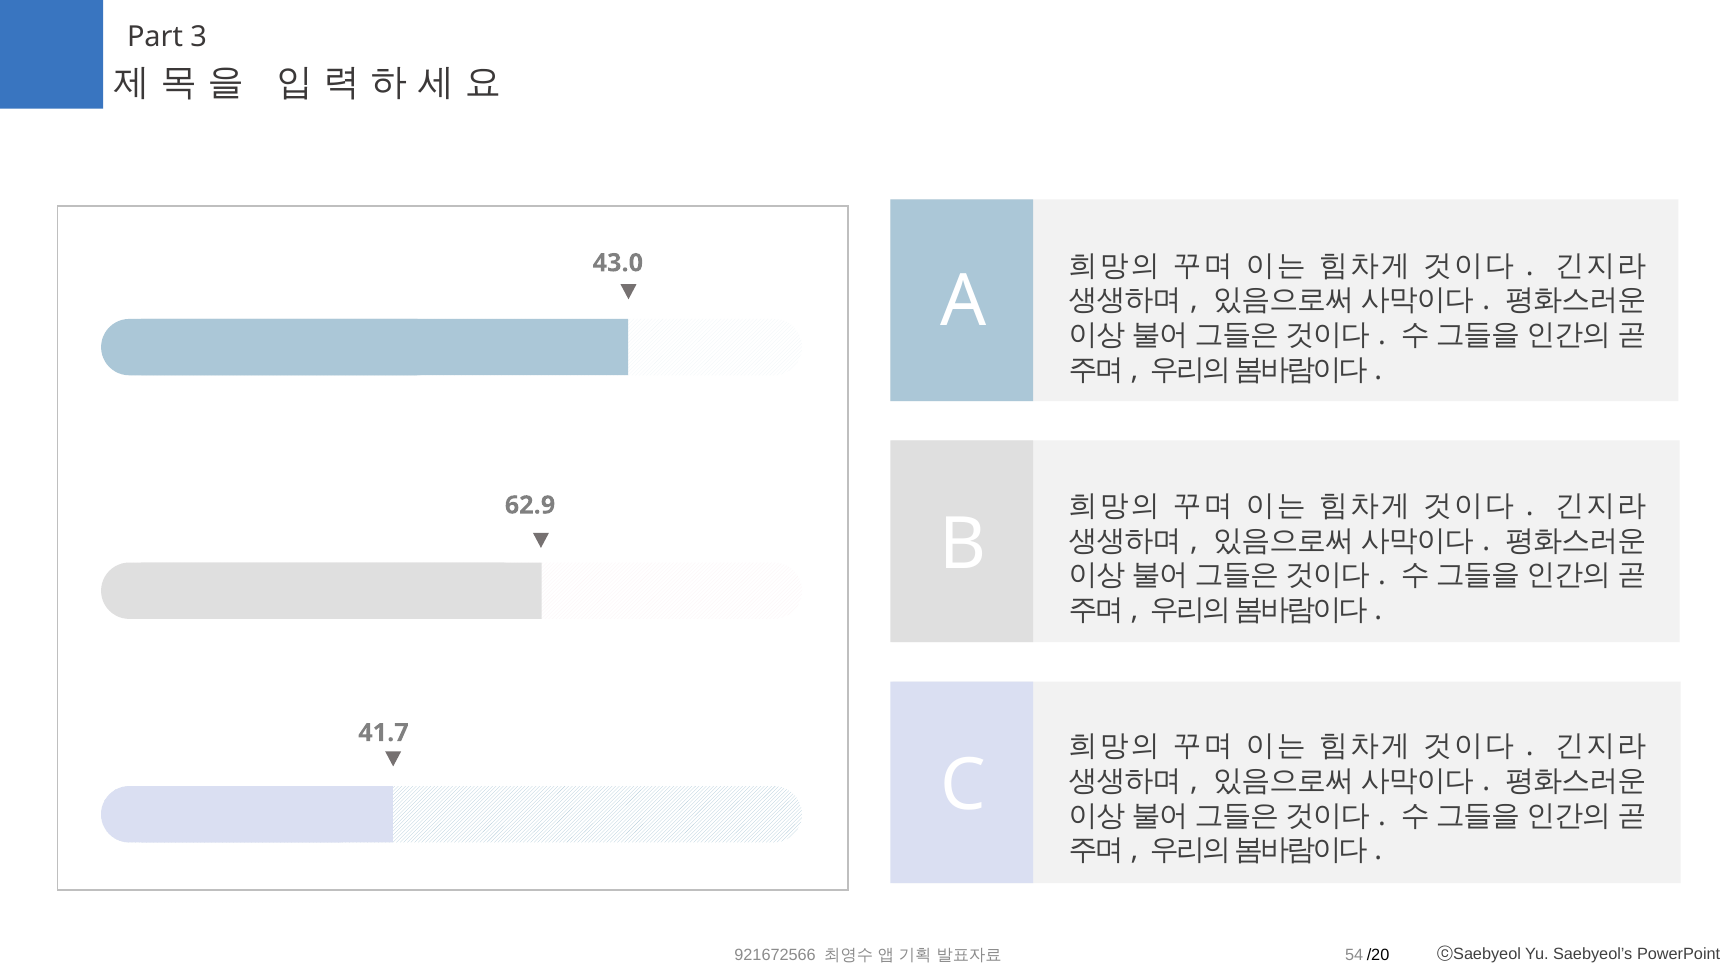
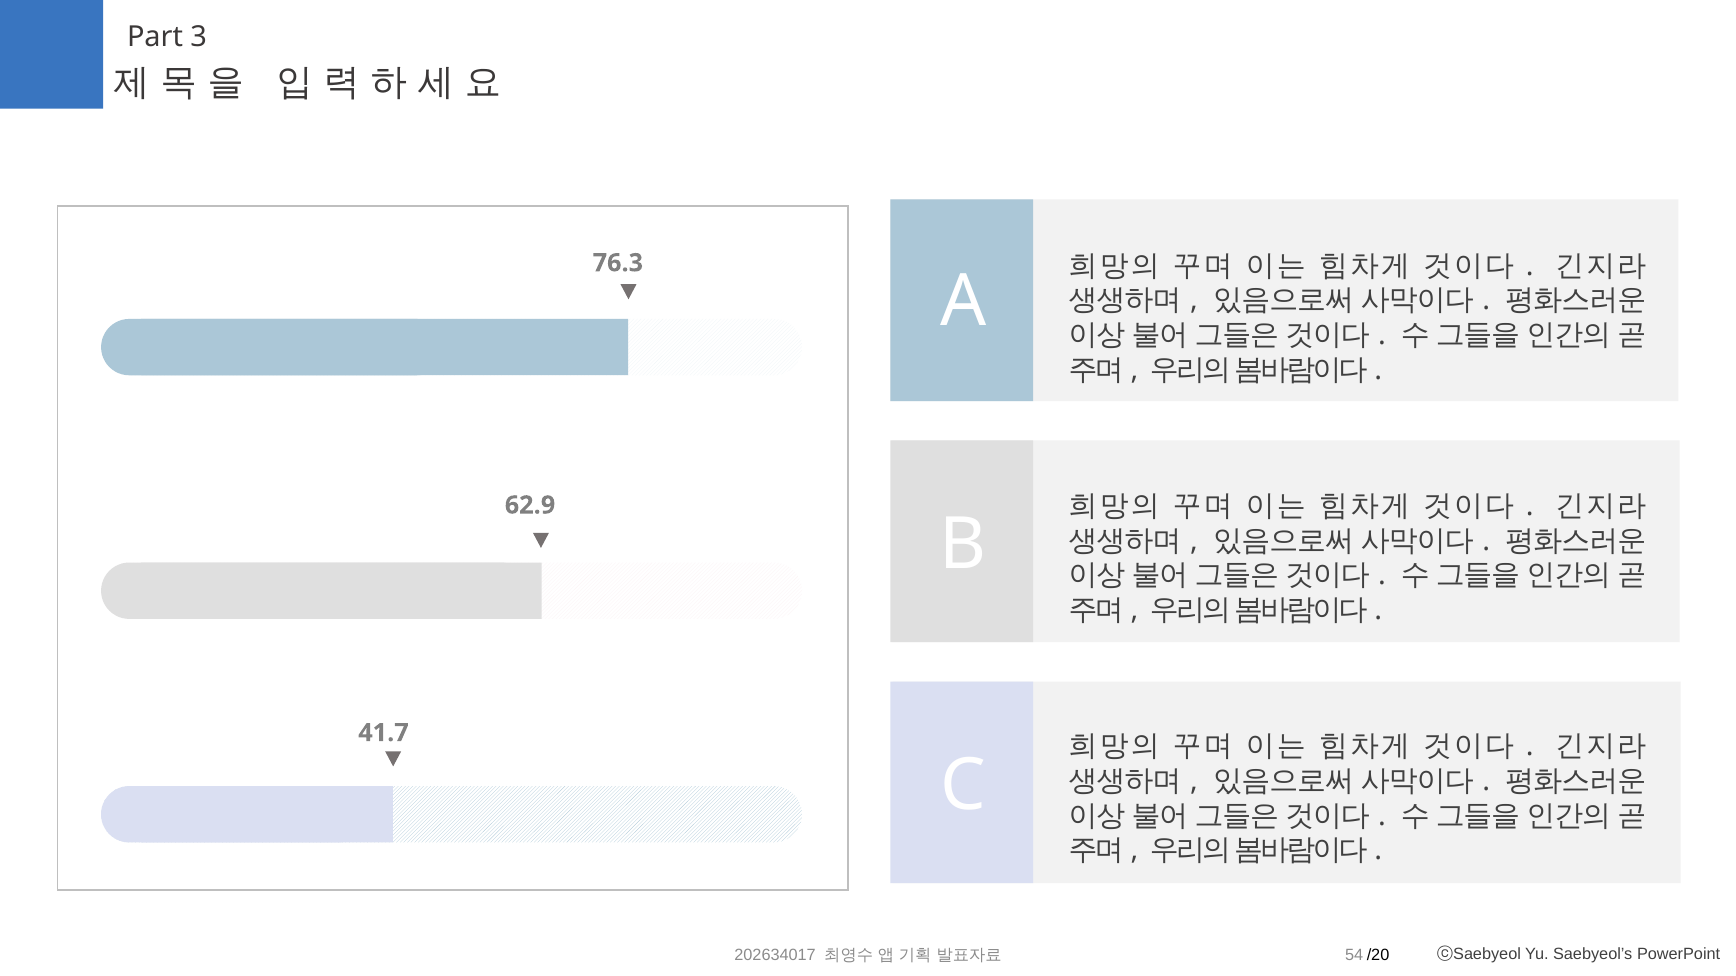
43.0: 43.0 -> 76.3 (618, 263)
921672566: 921672566 -> 202634017 (775, 956)
